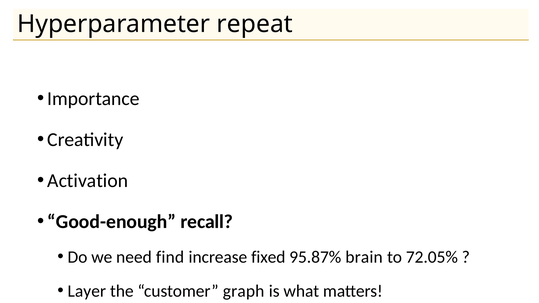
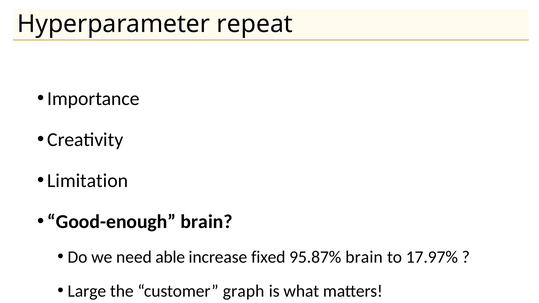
Activation: Activation -> Limitation (88, 181)
Good-enough recall: recall -> brain (207, 222)
find: find -> able (170, 257)
72.05%: 72.05% -> 17.97% (432, 257)
Layer: Layer -> Large (87, 291)
